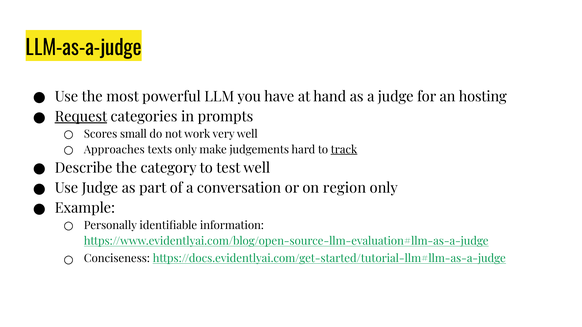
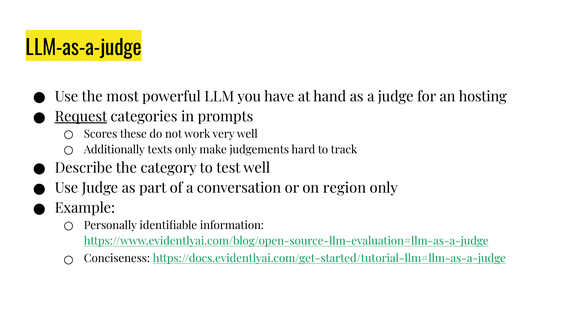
small: small -> these (133, 134)
Approaches: Approaches -> Additionally (114, 150)
track underline: present -> none (344, 150)
